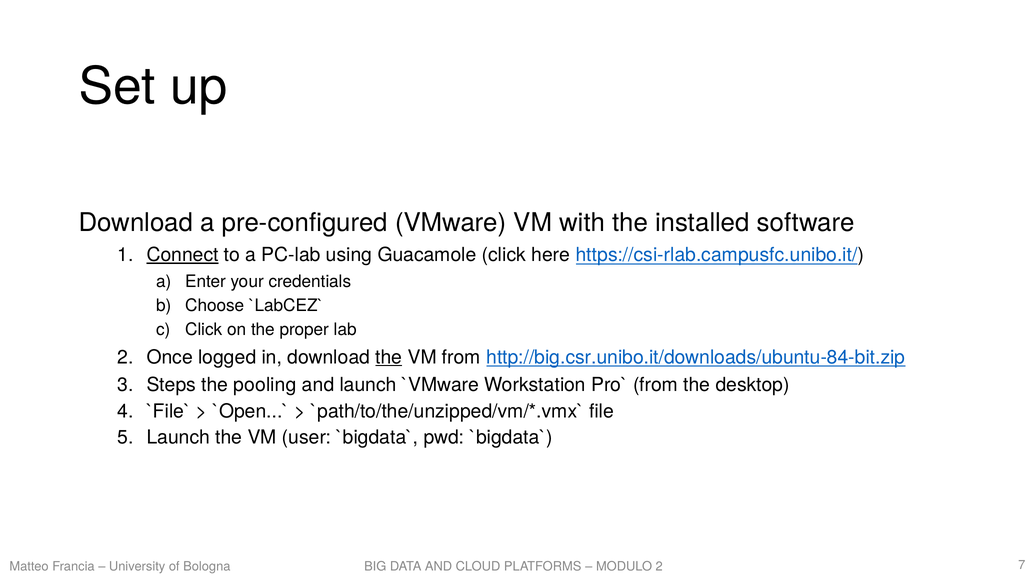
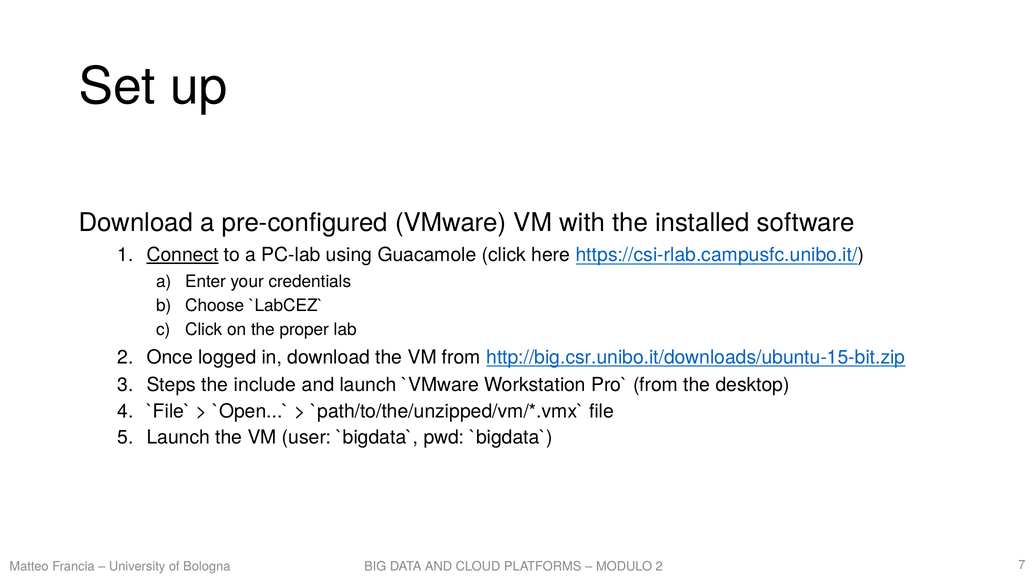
the underline: present -> none (389, 357)
http://big.csr.unibo.it/downloads/ubuntu-84-bit.zip: http://big.csr.unibo.it/downloads/ubuntu-84-bit.zip -> http://big.csr.unibo.it/downloads/ubuntu-15-bit.zip (696, 357)
pooling: pooling -> include (265, 385)
